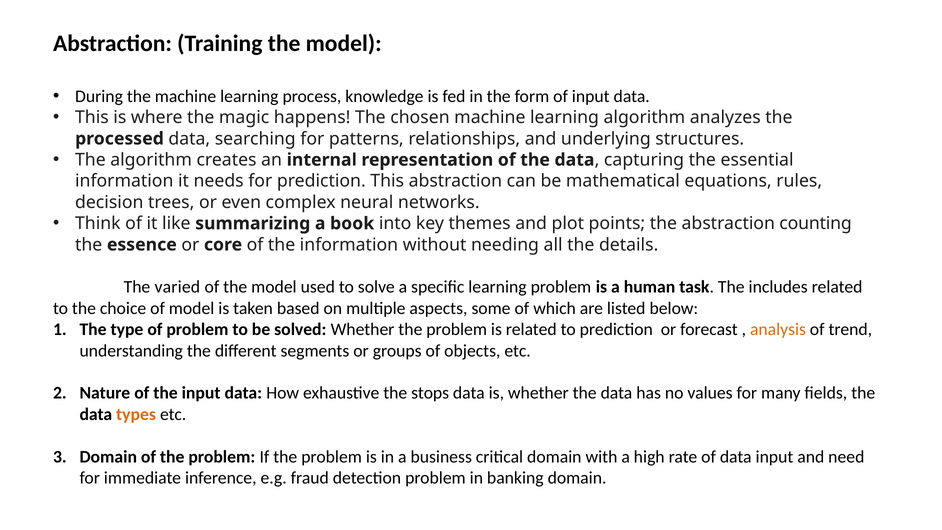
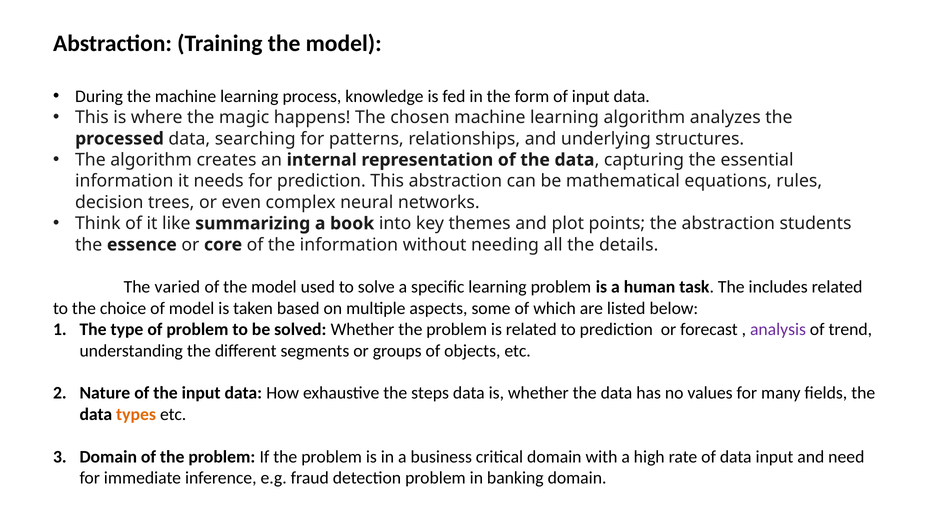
counting: counting -> students (816, 223)
analysis colour: orange -> purple (778, 329)
stops: stops -> steps (430, 393)
